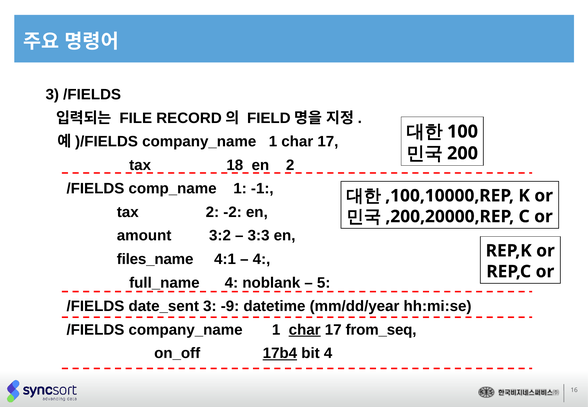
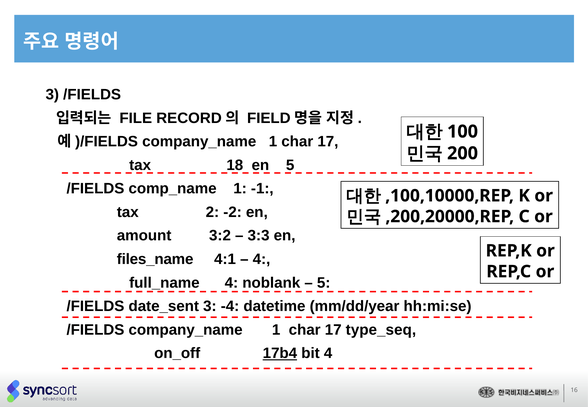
en 2: 2 -> 5 (290, 165)
-9: -9 -> -4 (230, 306)
char underline: present -> none (305, 330)
from_seq: from_seq -> type_seq (381, 330)
